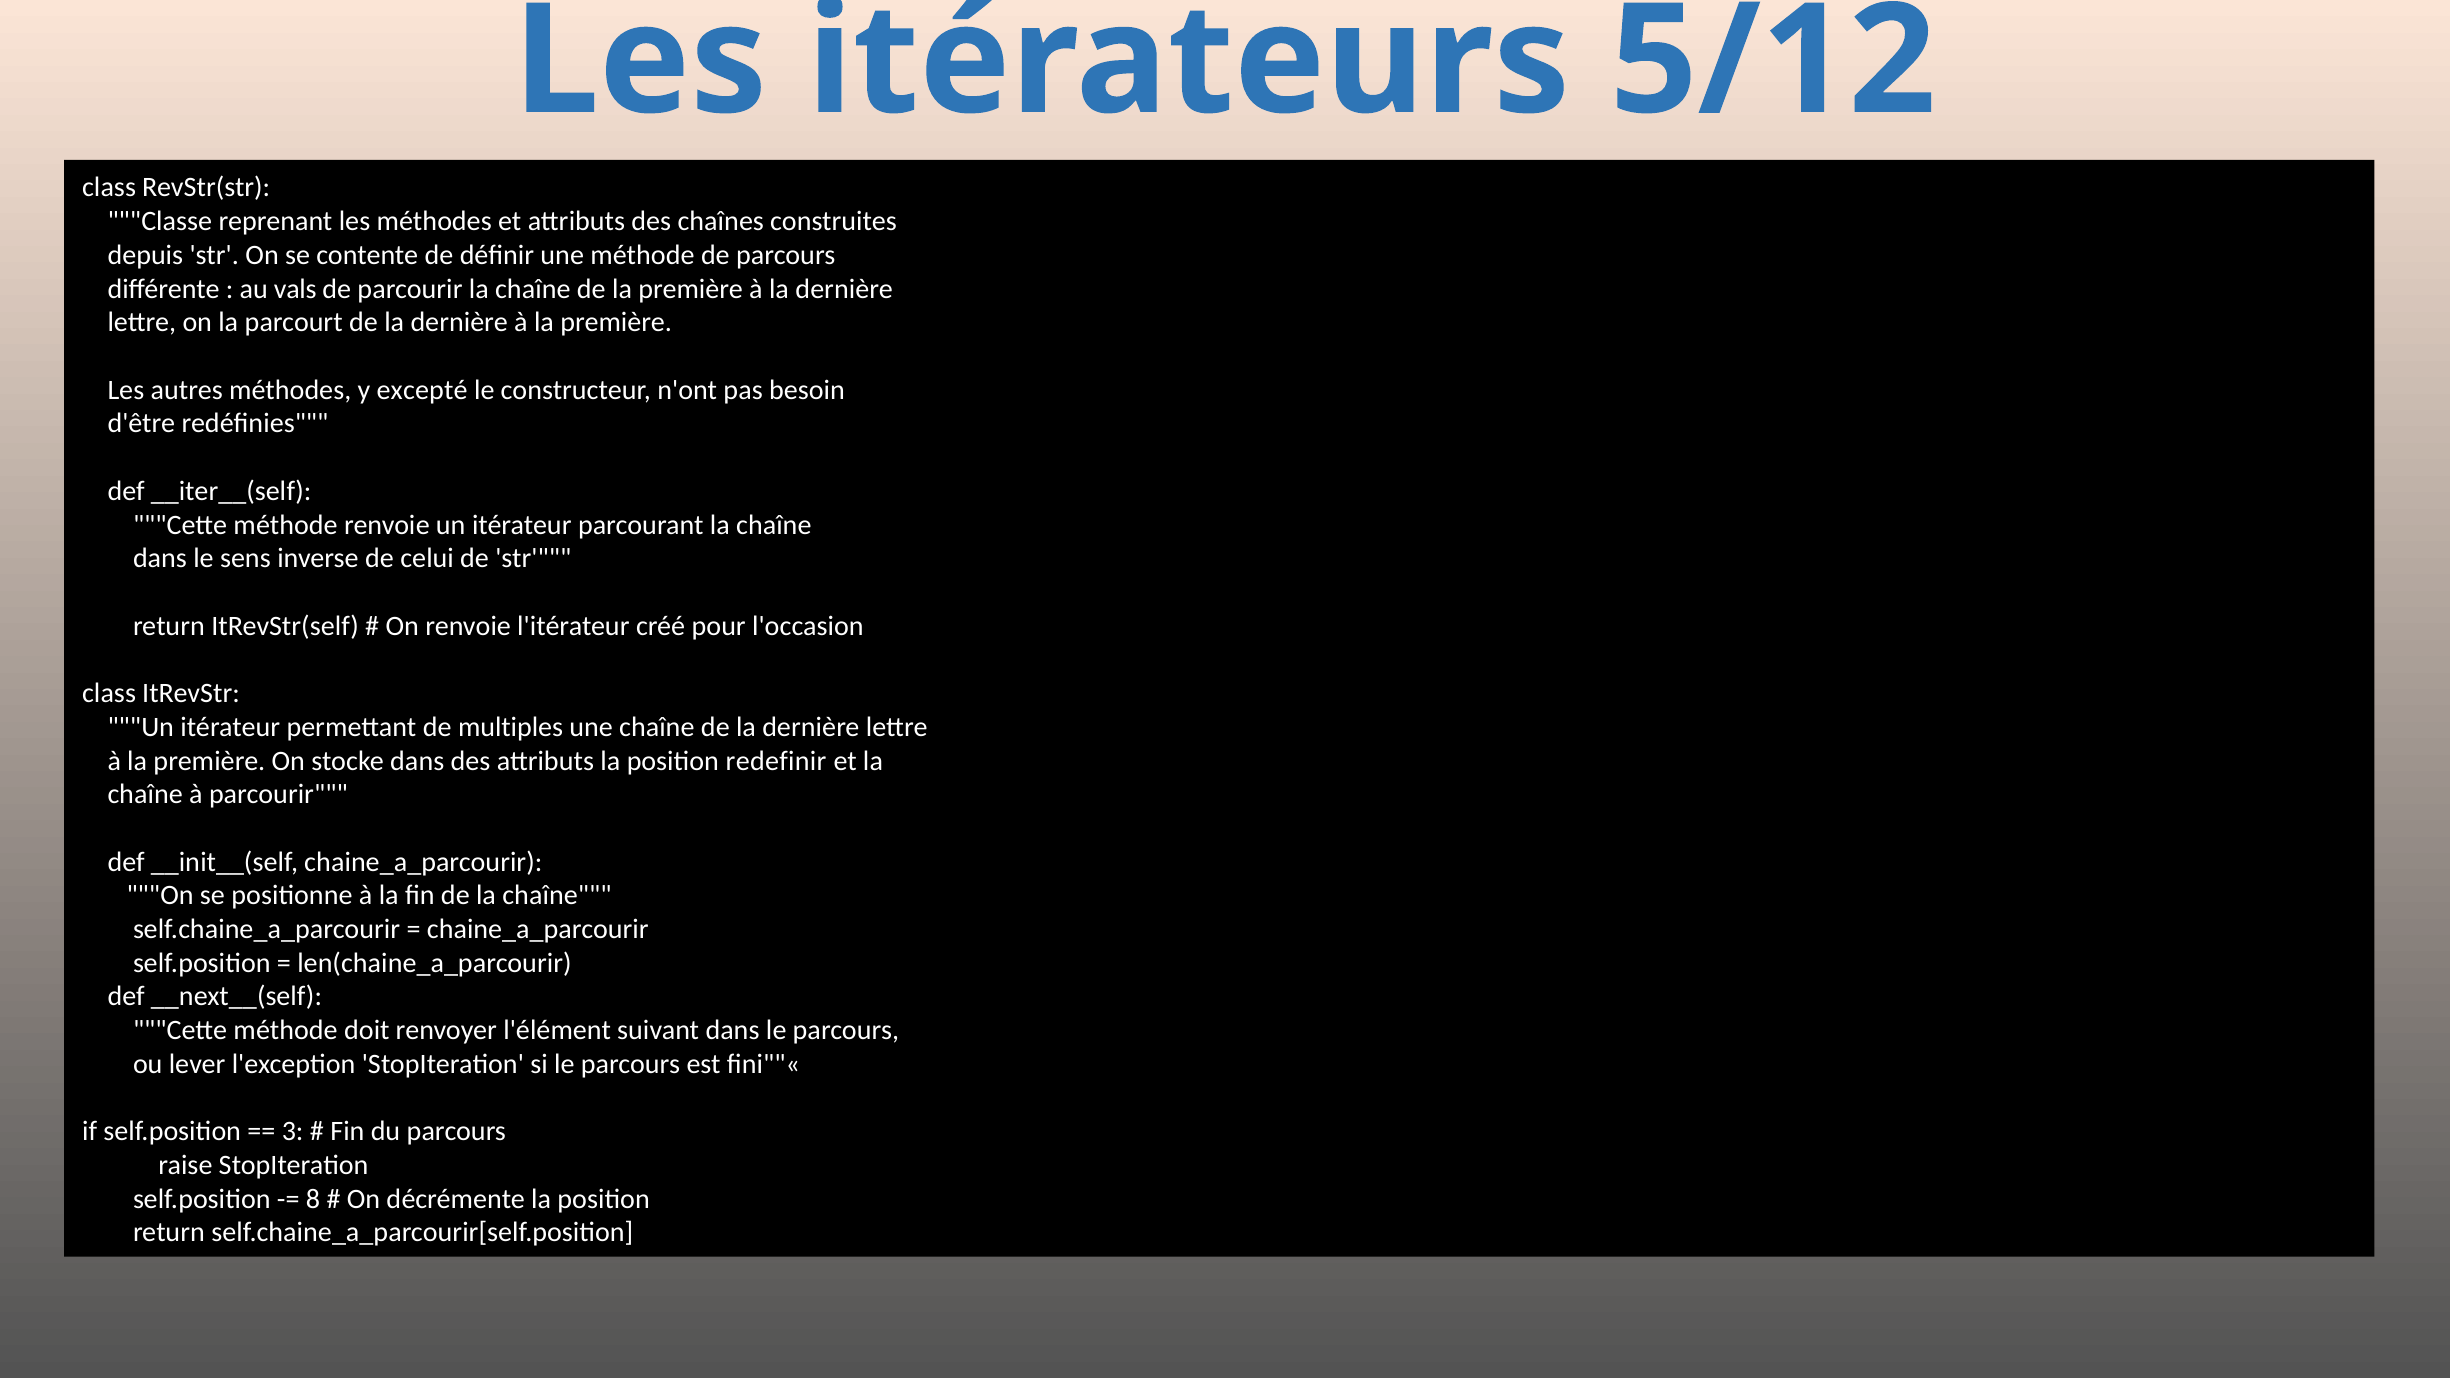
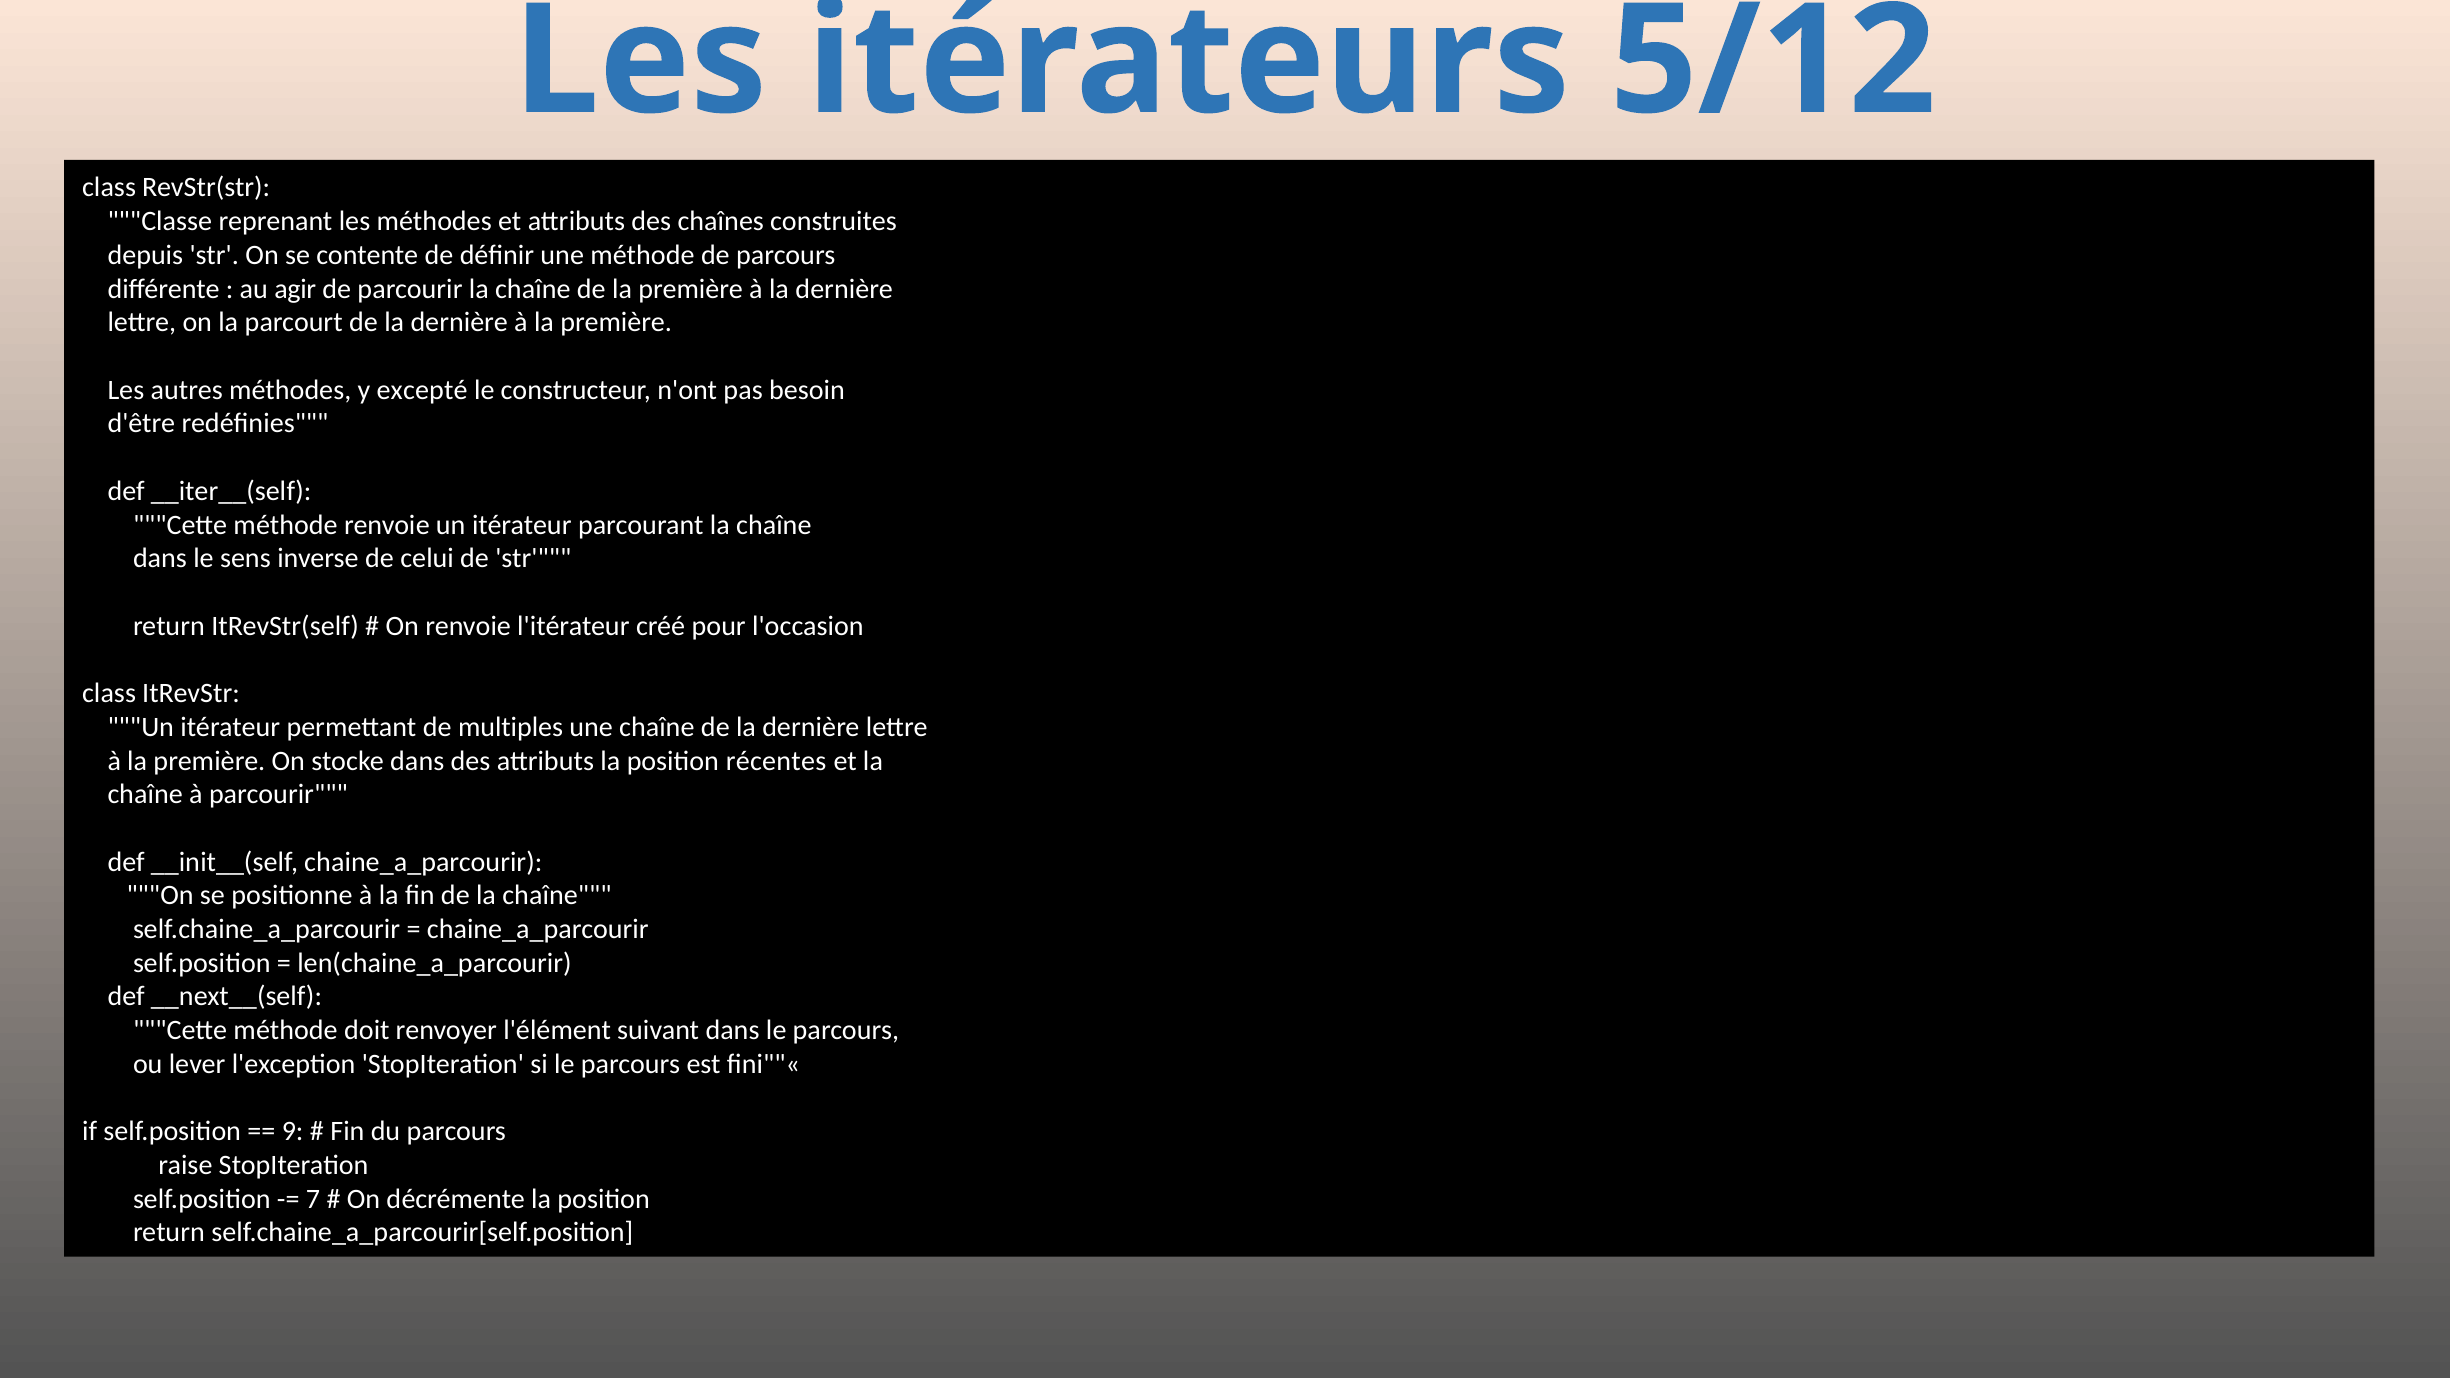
vals: vals -> agir (295, 289)
redefinir: redefinir -> récentes (776, 761)
3: 3 -> 9 (293, 1132)
8: 8 -> 7 (313, 1199)
